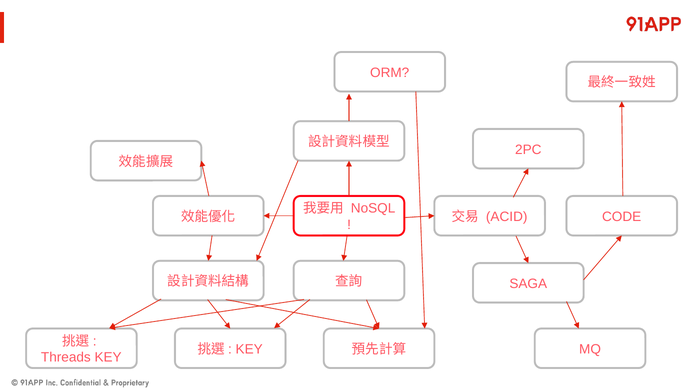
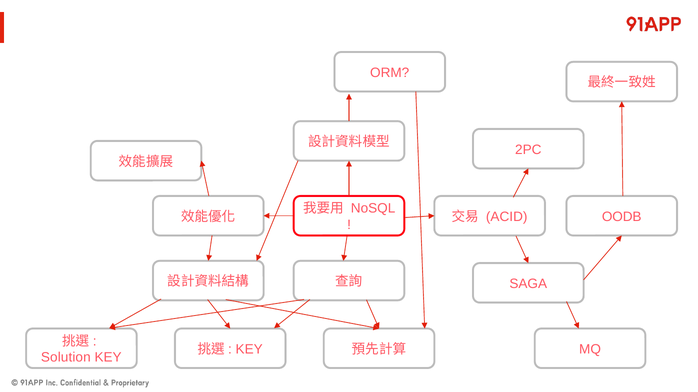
CODE: CODE -> OODB (622, 217)
Threads: Threads -> Solution (66, 358)
